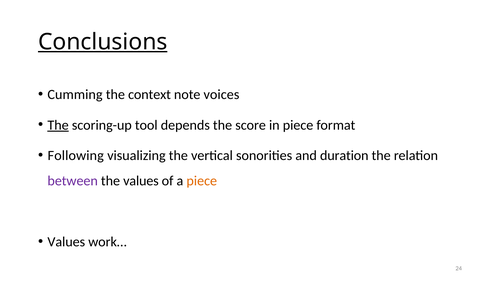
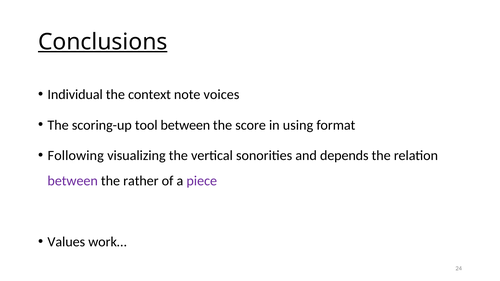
Cumming: Cumming -> Individual (75, 95)
The underline: present -> none (58, 125)
tool depends: depends -> between (185, 125)
in piece: piece -> using (298, 125)
duration: duration -> depends (344, 156)
the values: values -> rather (141, 181)
piece colour: orange -> purple (202, 181)
